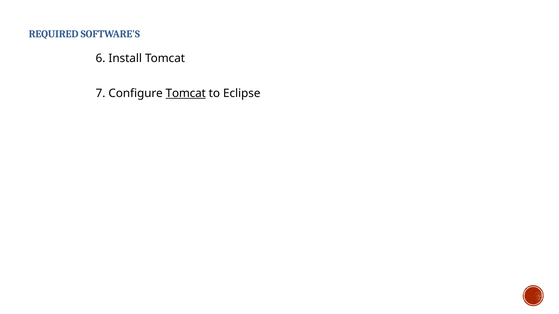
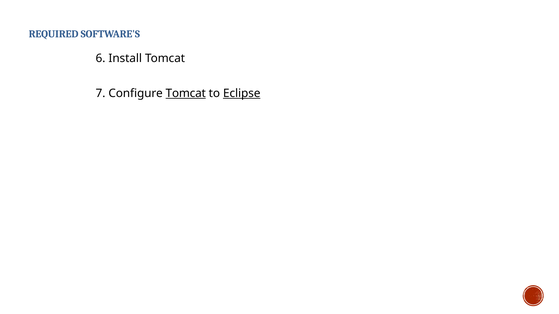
Eclipse underline: none -> present (242, 93)
